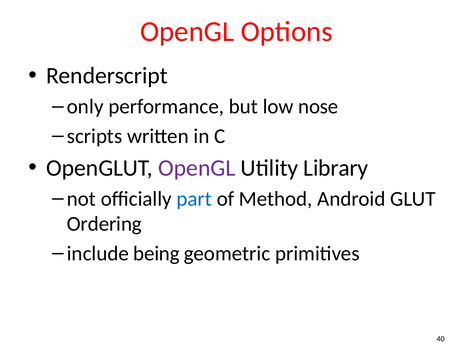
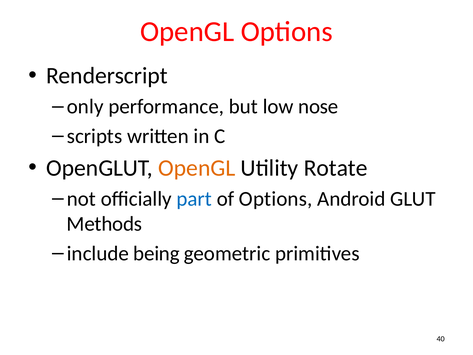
OpenGL colour: purple -> orange (197, 168)
Library: Library -> Rotate (336, 168)
of Method: Method -> Options (276, 199)
Ordering: Ordering -> Methods (104, 224)
